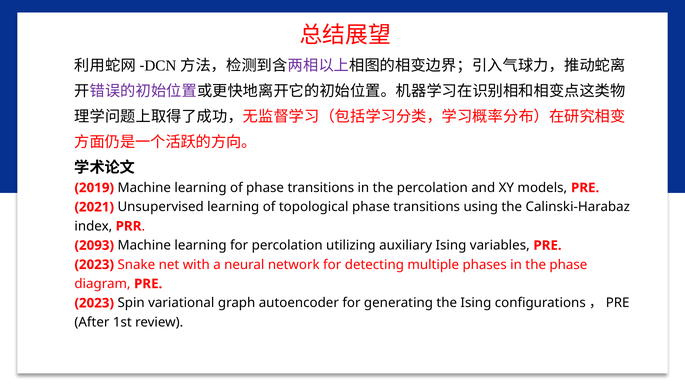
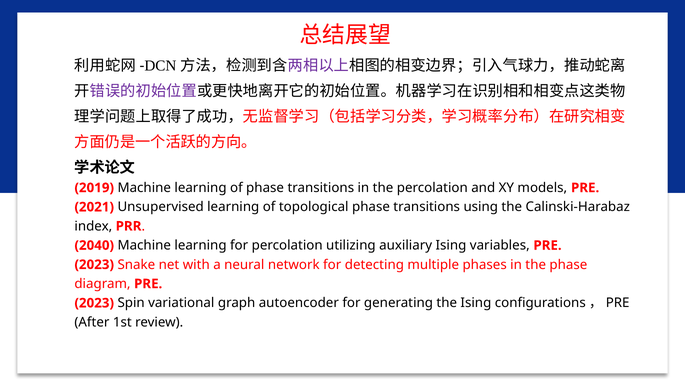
2093: 2093 -> 2040 (94, 245)
